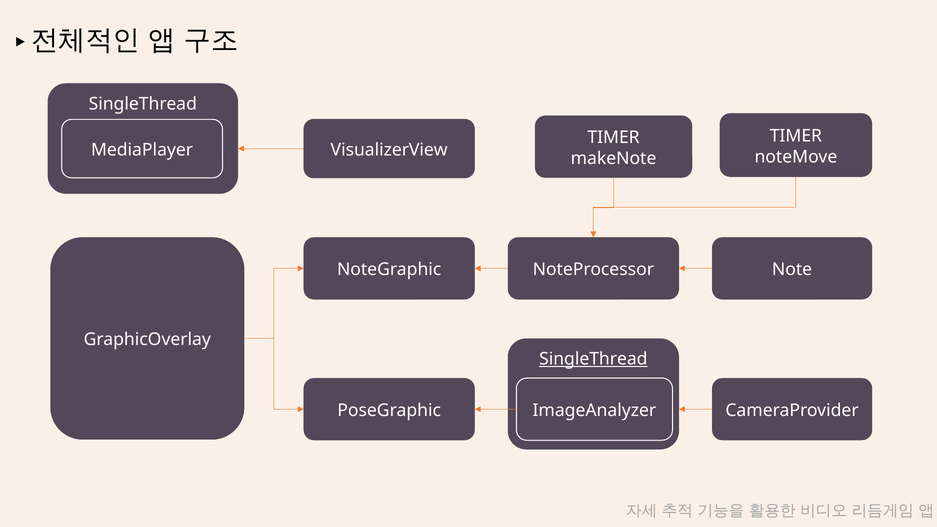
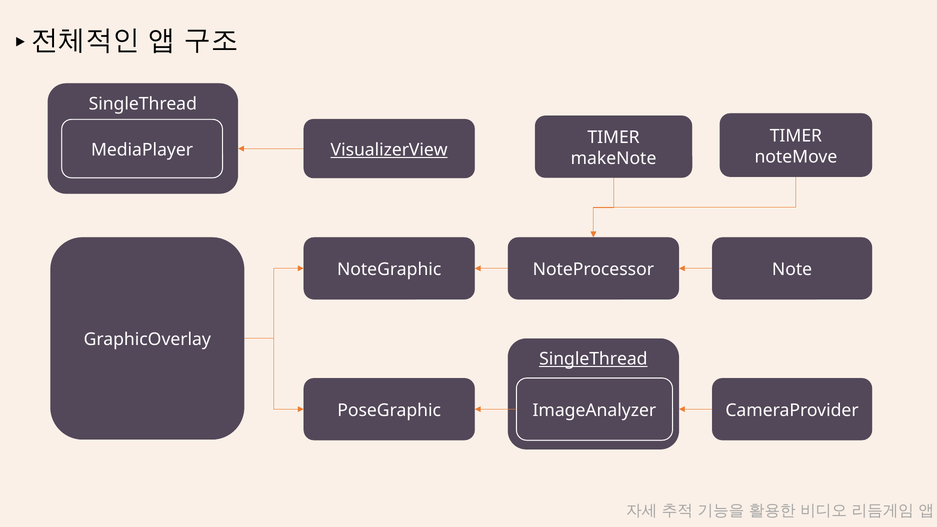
VisualizerView underline: none -> present (389, 150)
